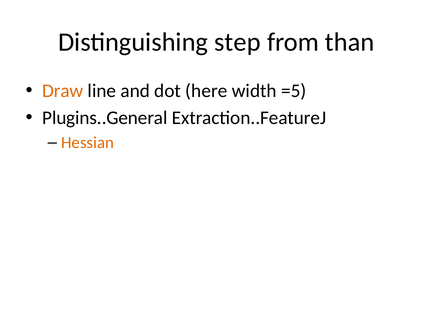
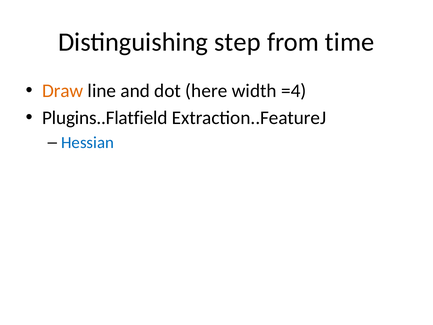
than: than -> time (350, 42)
=5: =5 -> =4 (294, 91)
Plugins..General: Plugins..General -> Plugins..Flatfield (105, 118)
Hessian colour: orange -> blue (88, 143)
